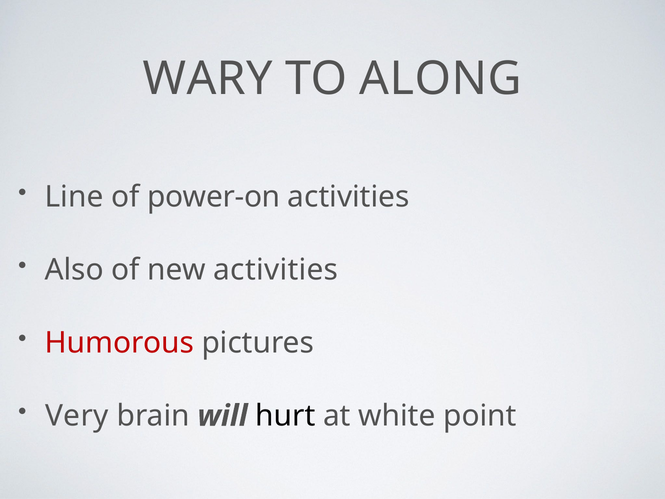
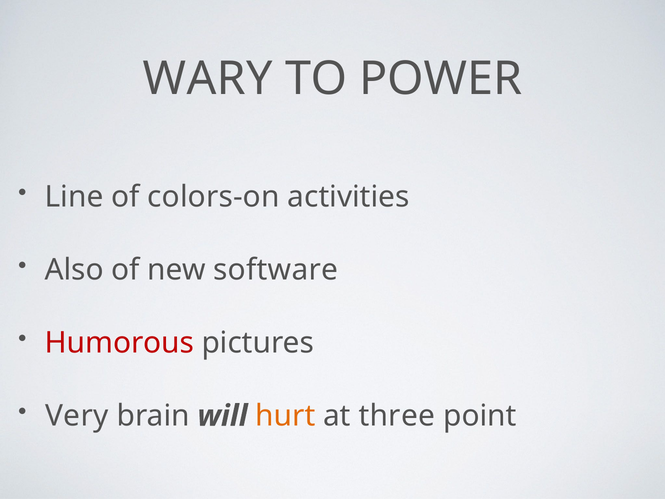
ALONG: ALONG -> POWER (441, 79)
power-on: power-on -> colors-on (213, 197)
new activities: activities -> software (276, 270)
hurt colour: black -> orange (285, 416)
white: white -> three (397, 416)
